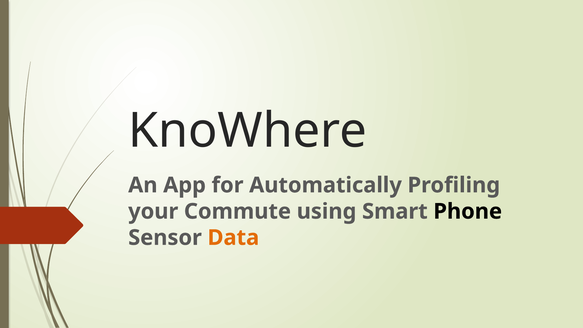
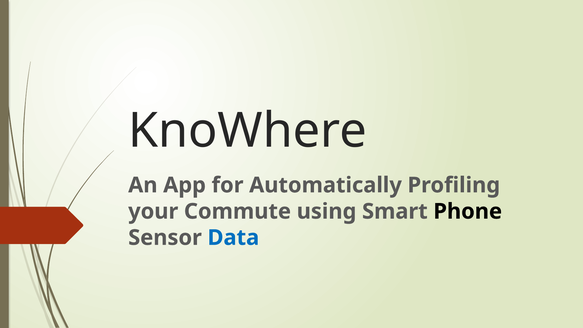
Data colour: orange -> blue (233, 238)
